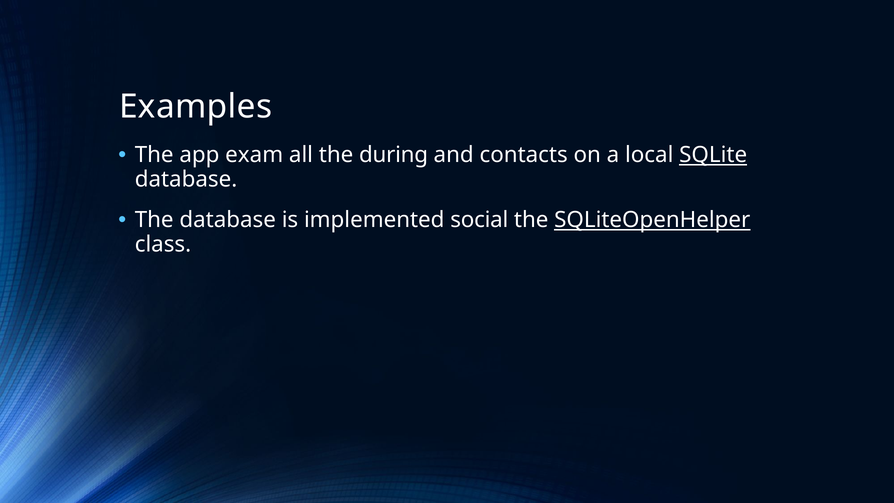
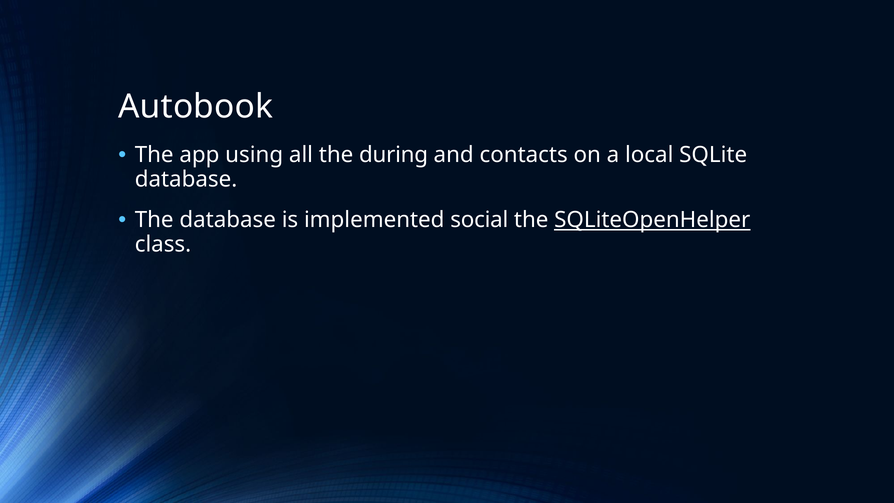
Examples: Examples -> Autobook (196, 107)
exam: exam -> using (254, 155)
SQLite underline: present -> none (713, 155)
